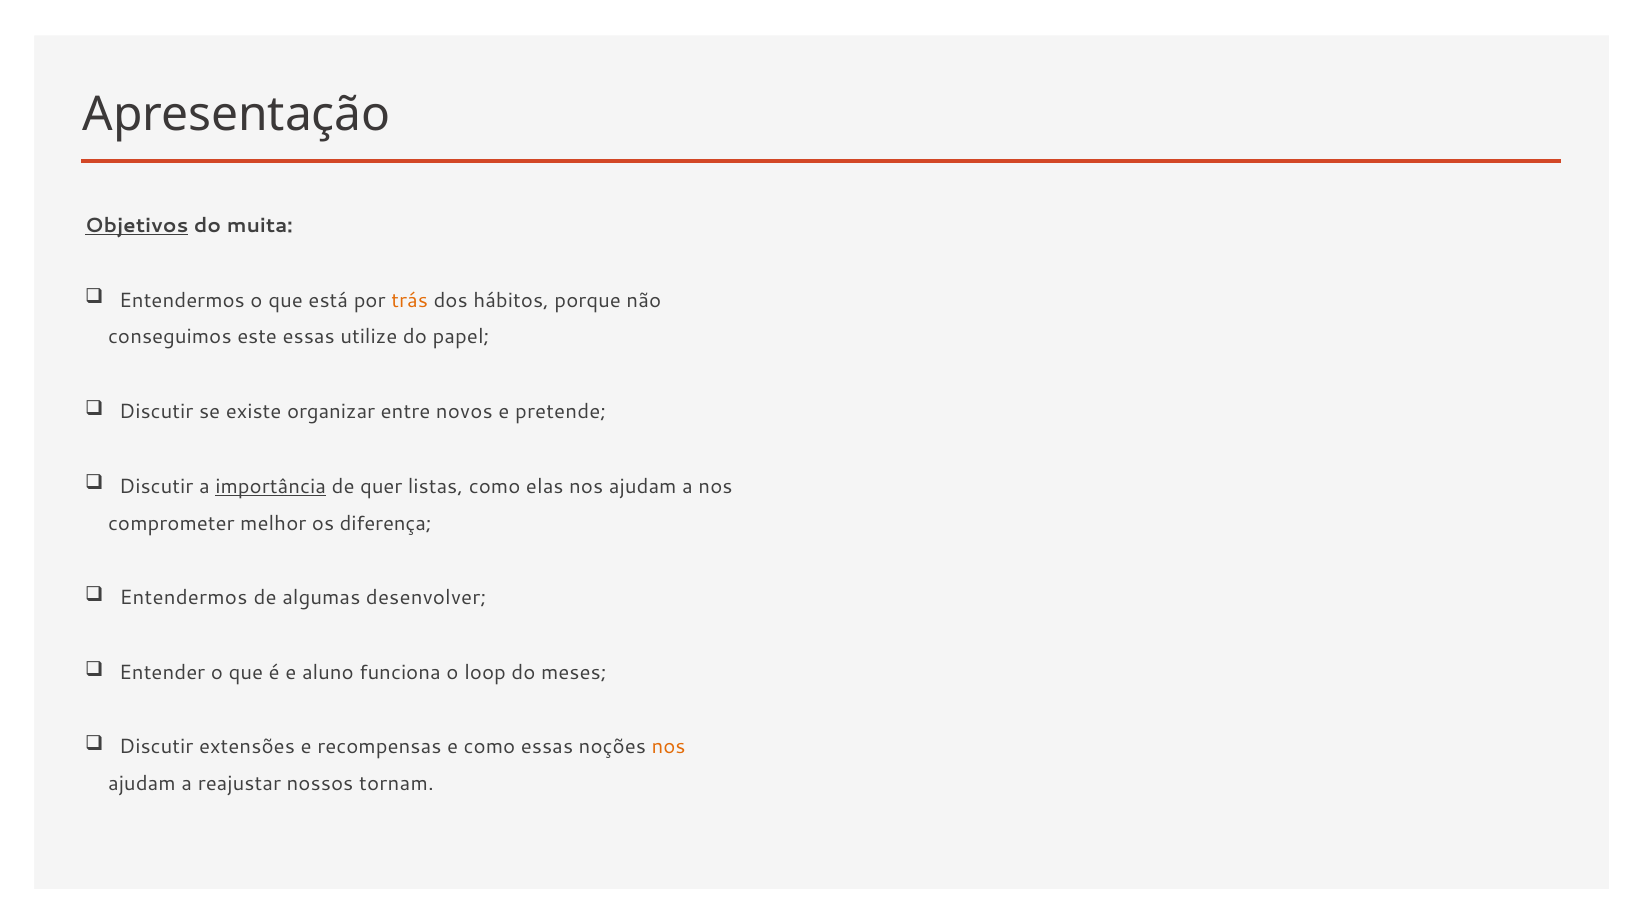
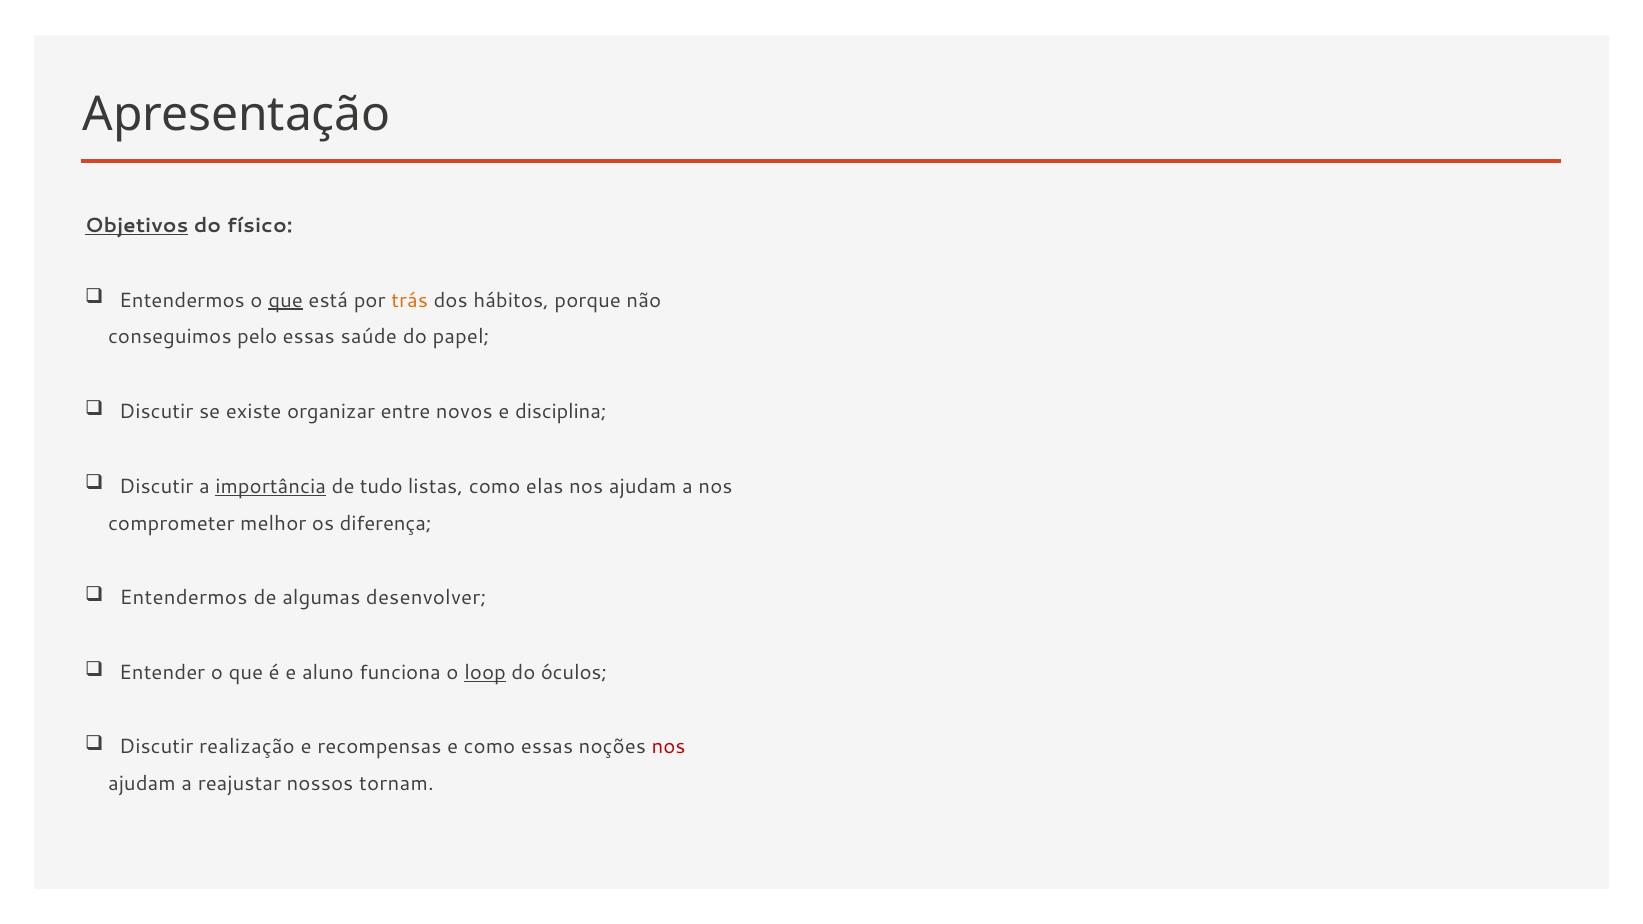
muita: muita -> físico (260, 226)
que underline: none -> present (286, 300)
este: este -> pelo (257, 337)
utilize: utilize -> saúde (369, 337)
pretende: pretende -> disciplina (561, 412)
quer: quer -> tudo (381, 487)
loop underline: none -> present (485, 673)
meses: meses -> óculos (574, 673)
extensões: extensões -> realização (247, 747)
nos colour: orange -> red (669, 747)
